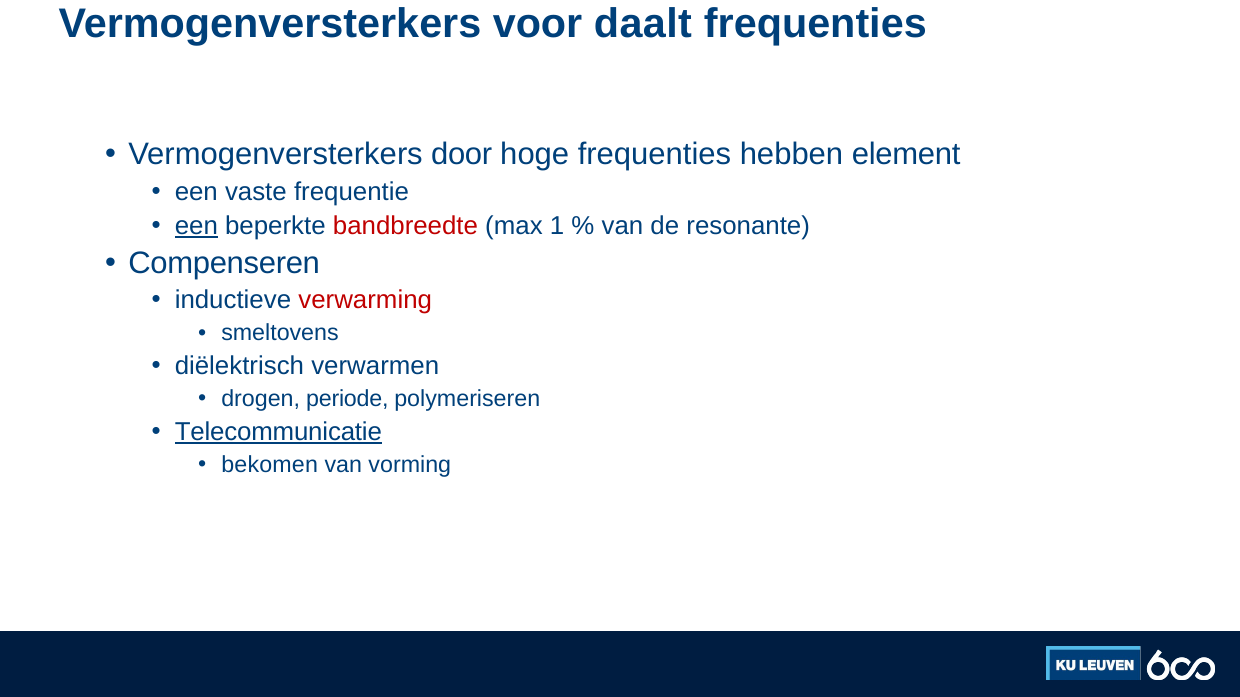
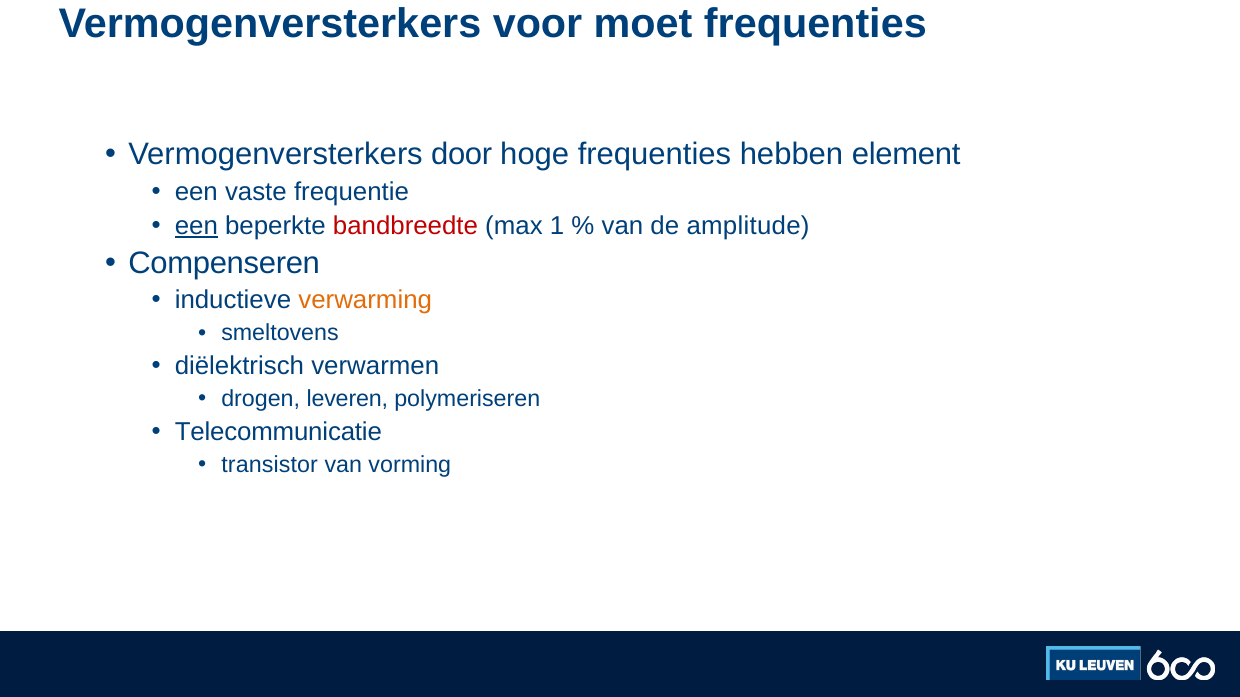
daalt: daalt -> moet (643, 24)
resonante: resonante -> amplitude (748, 226)
verwarming colour: red -> orange (365, 301)
periode: periode -> leveren (347, 399)
Telecommunicatie underline: present -> none (278, 432)
bekomen: bekomen -> transistor (270, 465)
